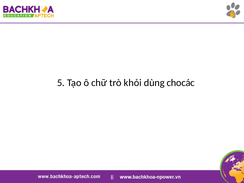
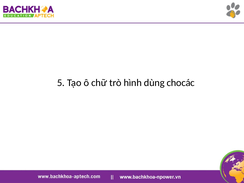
khỏi: khỏi -> hình (133, 83)
